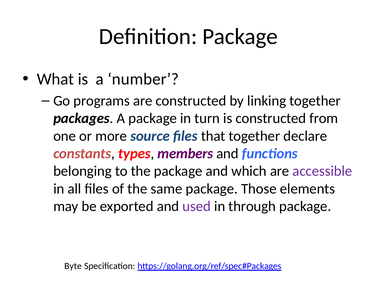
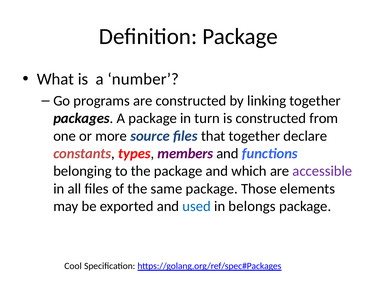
used colour: purple -> blue (197, 206)
through: through -> belongs (252, 206)
Byte: Byte -> Cool (73, 266)
